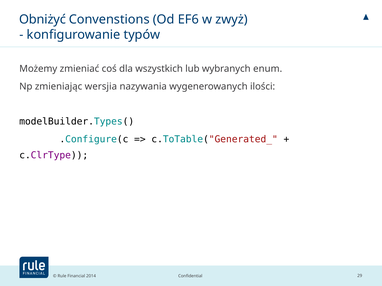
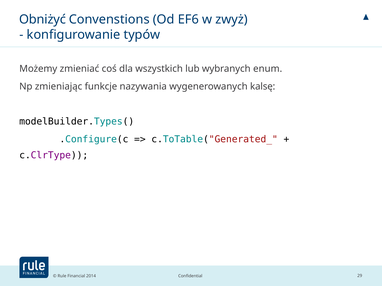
wersjia: wersjia -> funkcje (101, 87)
ilości: ilości -> kalsę (263, 87)
